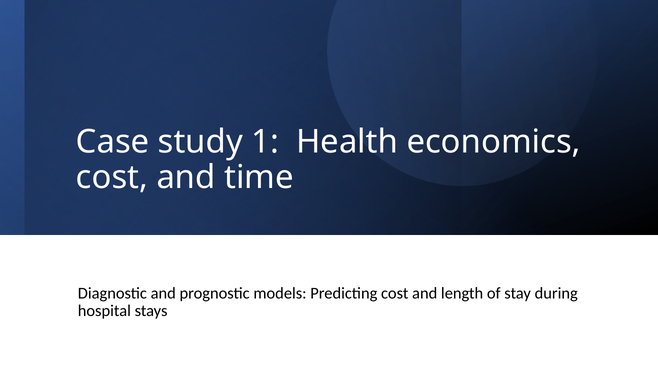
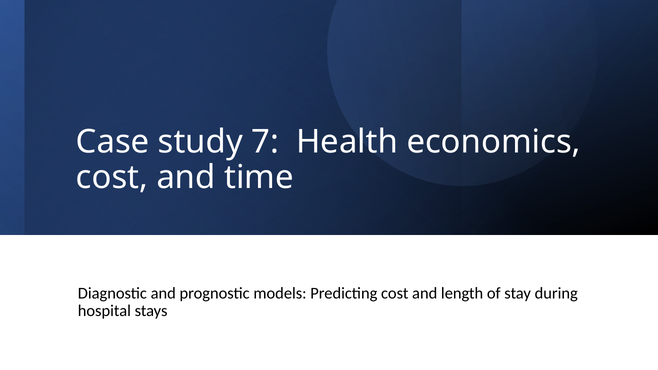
1: 1 -> 7 (265, 142)
